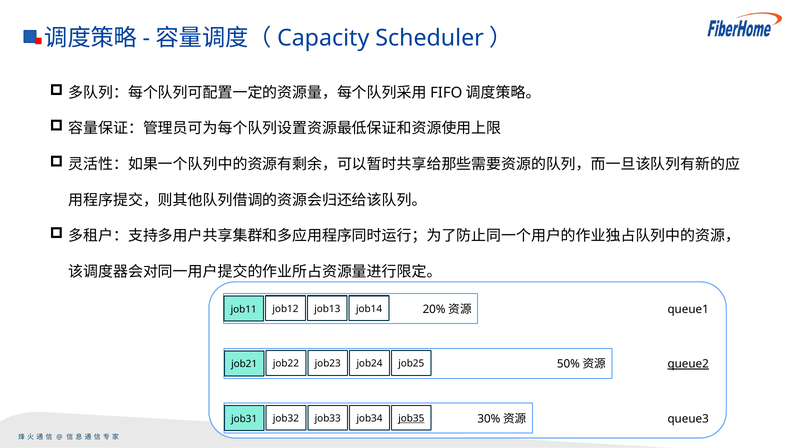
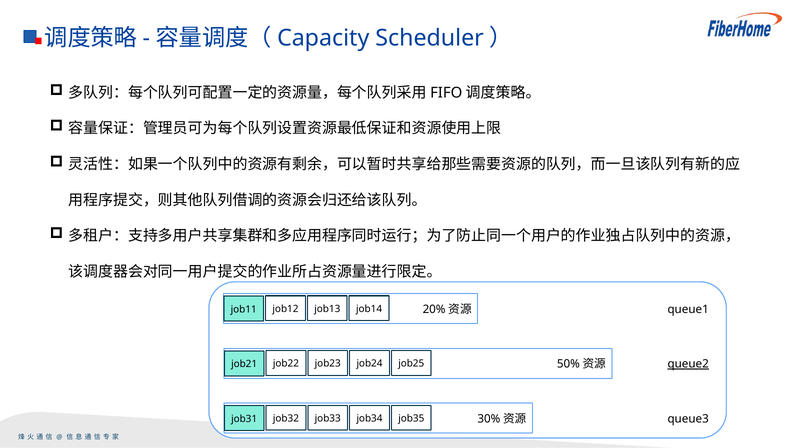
job35 underline: present -> none (411, 418)
